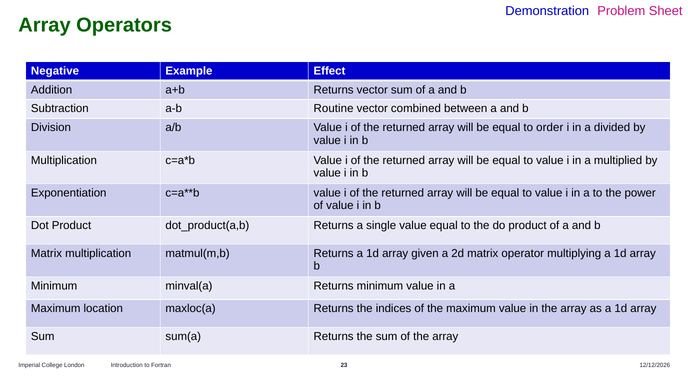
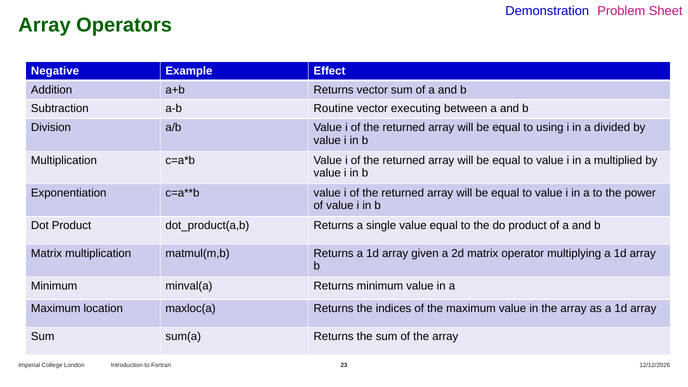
combined: combined -> executing (416, 109)
order: order -> using (550, 128)
